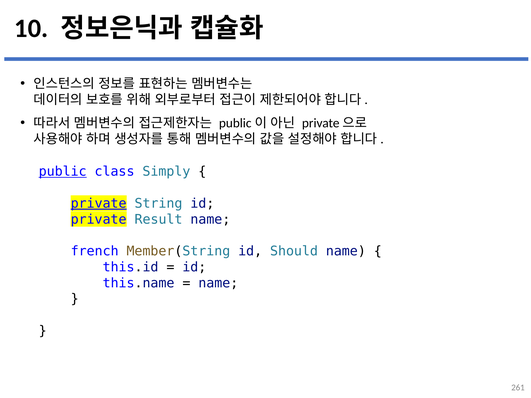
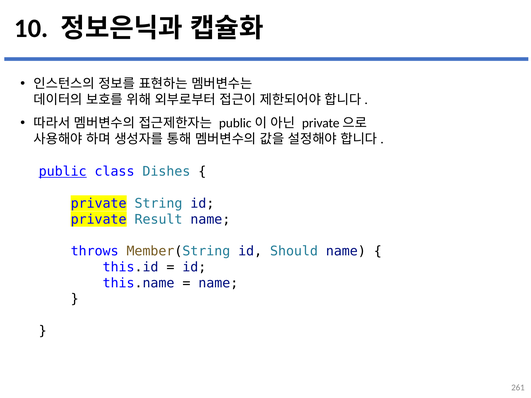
Simply: Simply -> Dishes (166, 172)
private underline: present -> none (99, 204)
french: french -> throws (95, 251)
